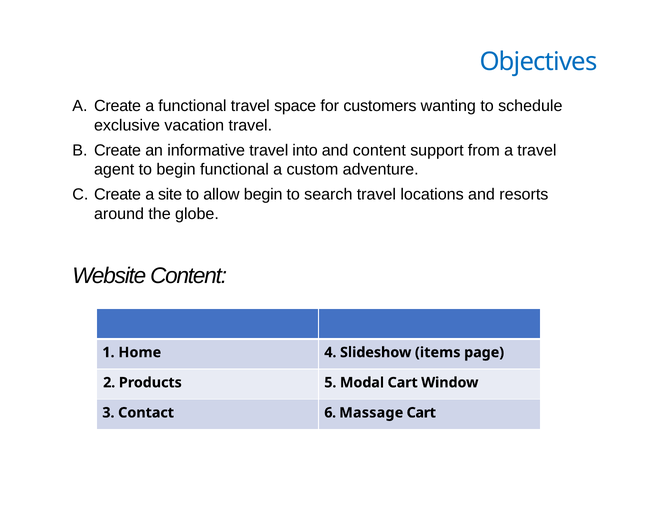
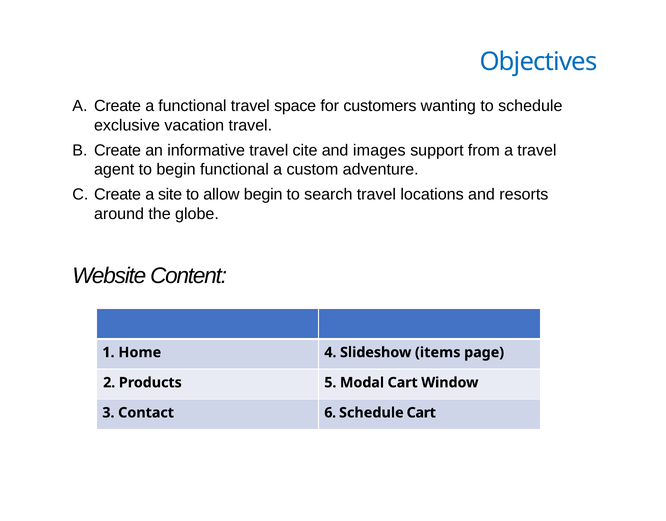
into: into -> cite (305, 150)
and content: content -> images (379, 150)
6 Massage: Massage -> Schedule (371, 413)
